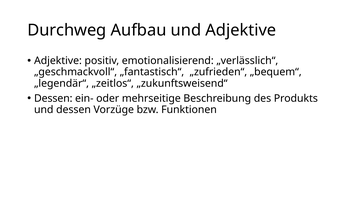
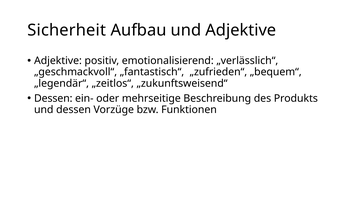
Durchweg: Durchweg -> Sicherheit (67, 30)
